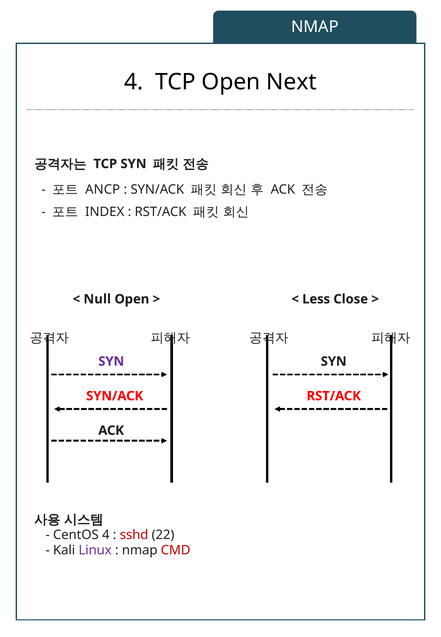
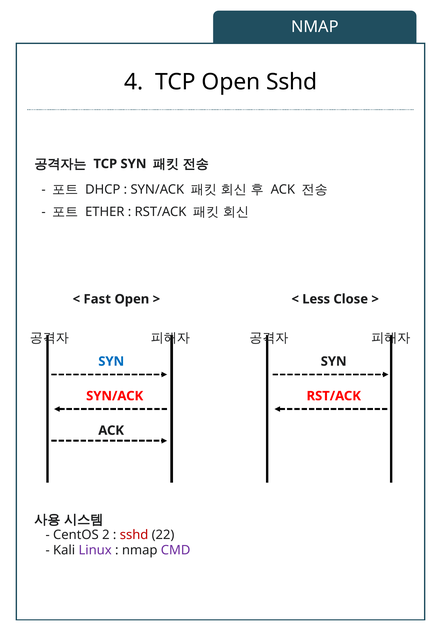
Open Next: Next -> Sshd (292, 82)
ANCP: ANCP -> DHCP (103, 189)
INDEX: INDEX -> ETHER (105, 212)
Null: Null -> Fast (97, 299)
SYN colour: purple -> blue (111, 361)
CentOS 4: 4 -> 2 (106, 535)
CMD colour: red -> purple (176, 550)
